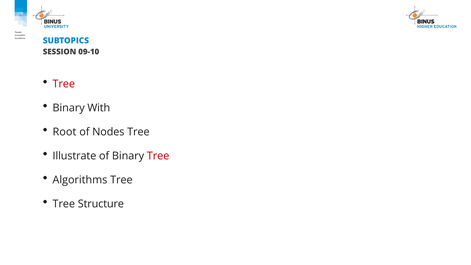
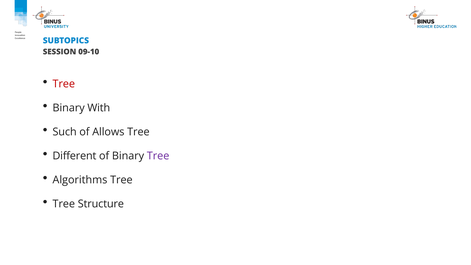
Root: Root -> Such (65, 132)
Nodes: Nodes -> Allows (108, 132)
Illustrate: Illustrate -> Different (74, 156)
Tree colour: red -> purple (158, 156)
